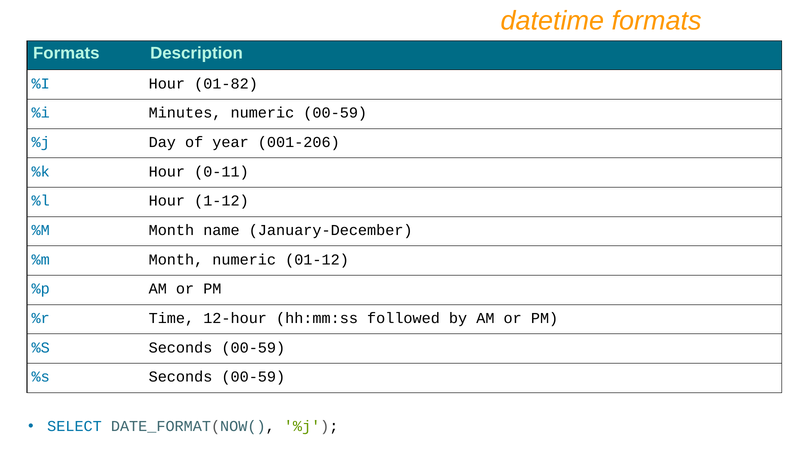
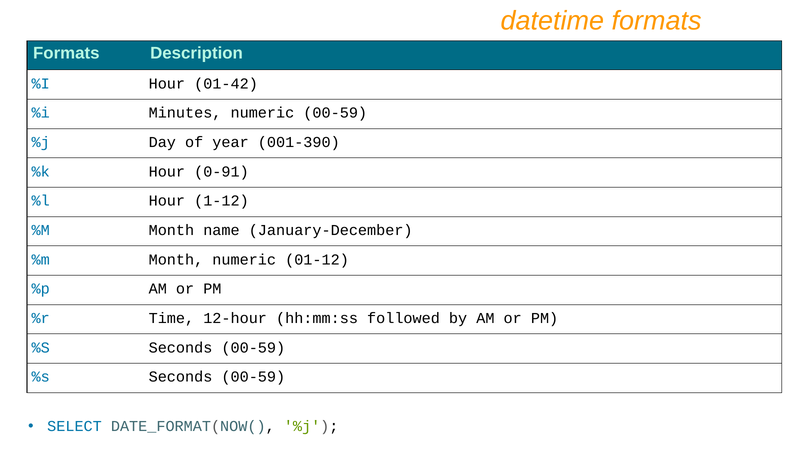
01-82: 01-82 -> 01-42 (226, 84)
001-206: 001-206 -> 001-390 (299, 142)
0-11: 0-11 -> 0-91 (221, 172)
